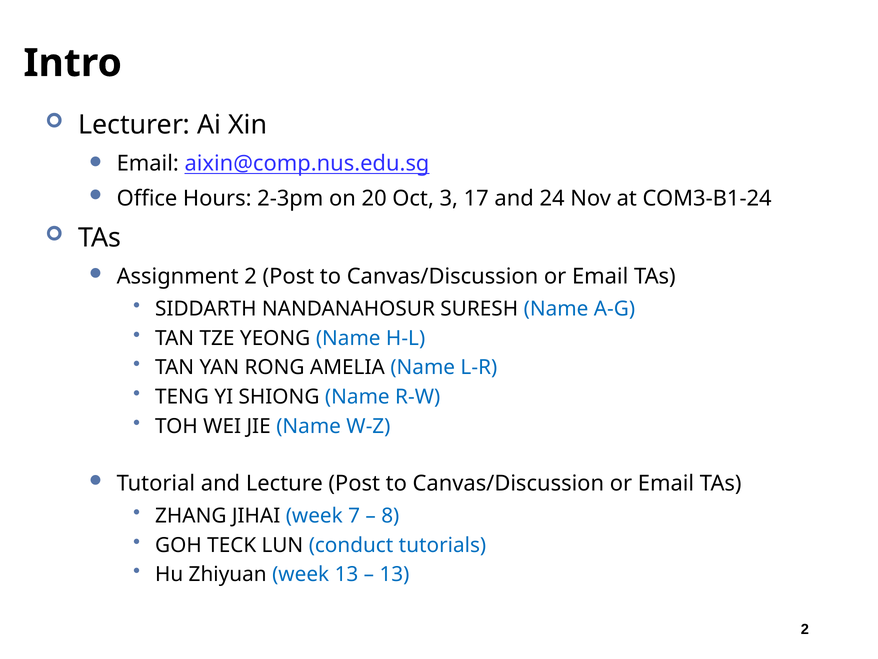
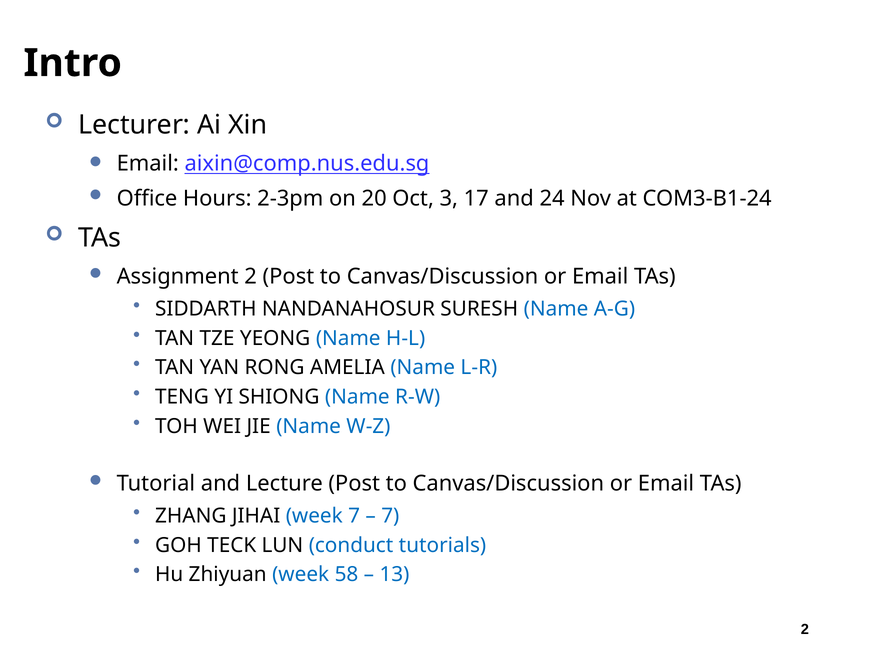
8: 8 -> 7 (390, 516)
week 13: 13 -> 58 (346, 574)
